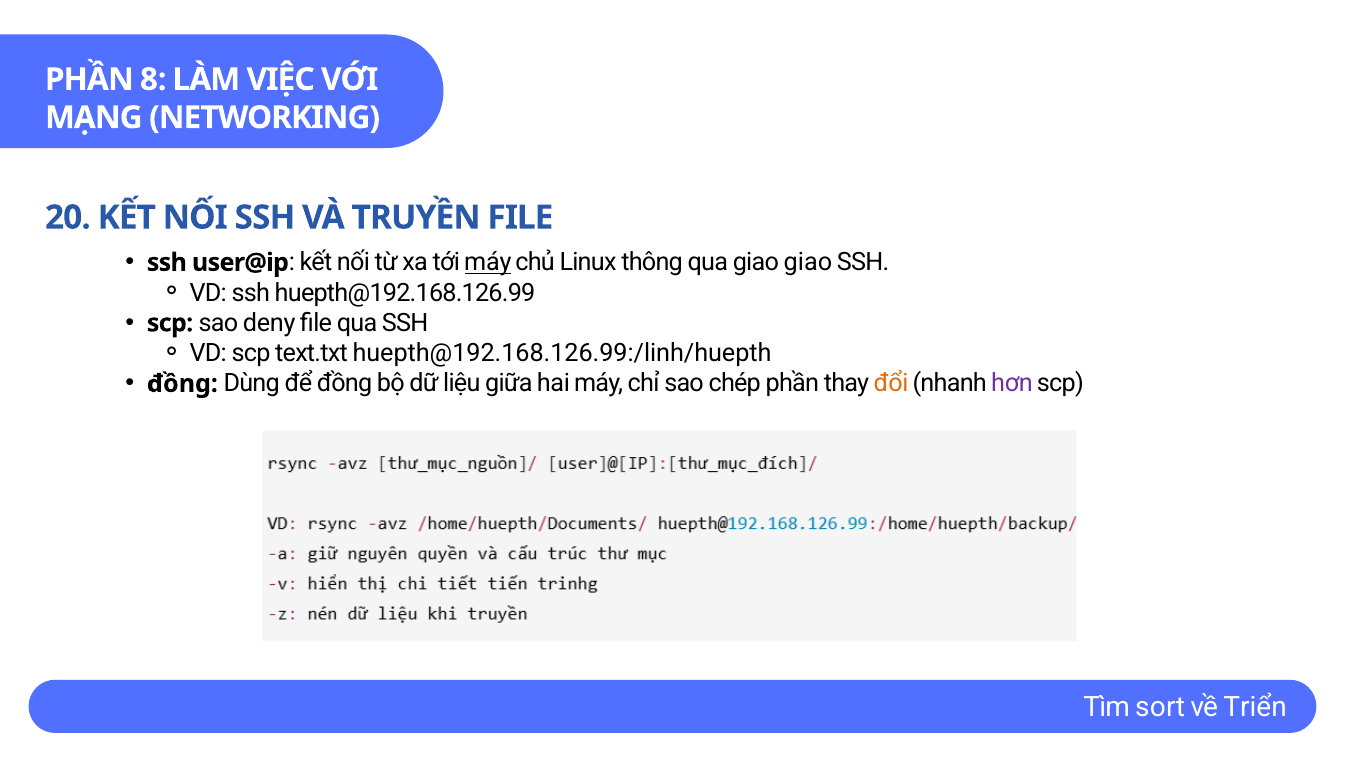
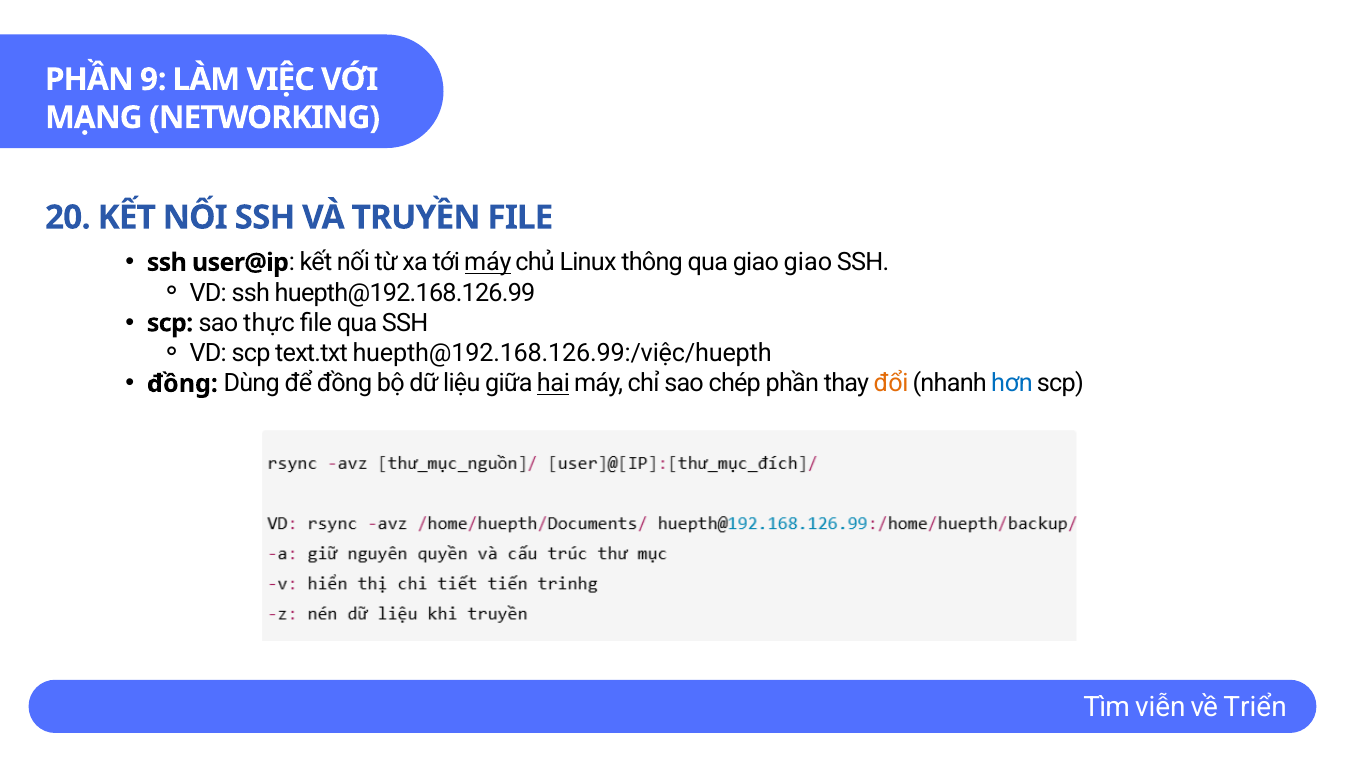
8: 8 -> 9 (153, 79)
deny: deny -> thực (269, 323)
huepth@192.168.126.99:/linh/huepth: huepth@192.168.126.99:/linh/huepth -> huepth@192.168.126.99:/việc/huepth (562, 353)
hai underline: none -> present (553, 383)
hơn colour: purple -> blue (1012, 383)
sort: sort -> viễn (1160, 706)
